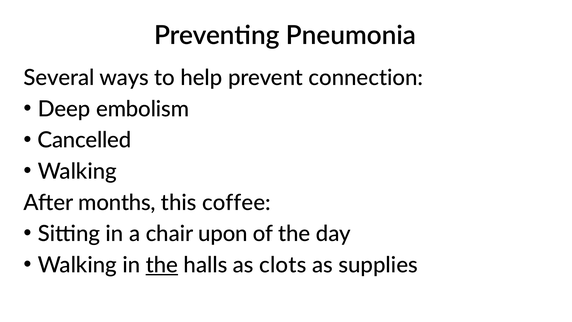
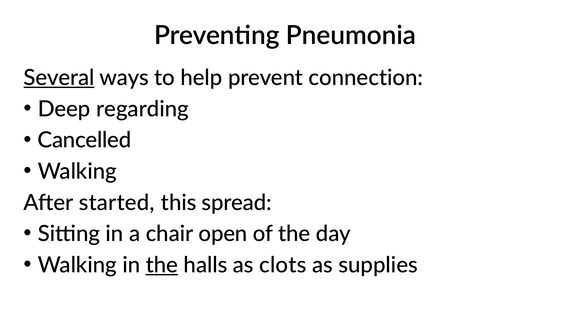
Several underline: none -> present (59, 78)
embolism: embolism -> regarding (143, 109)
months: months -> started (117, 203)
coffee: coffee -> spread (237, 203)
upon: upon -> open (223, 234)
